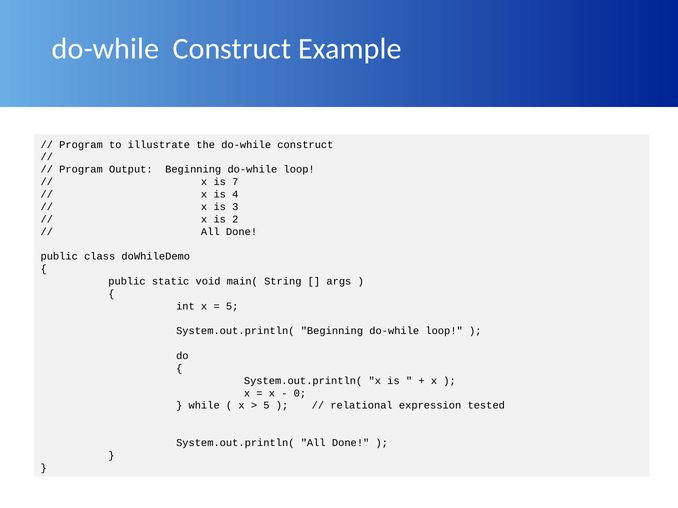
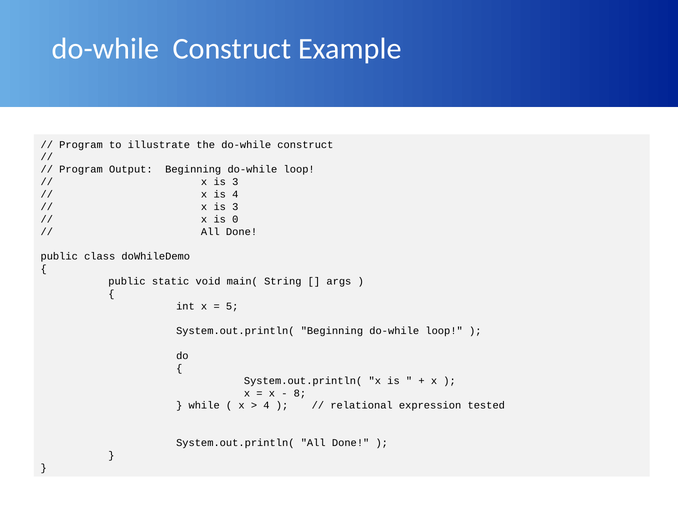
7: 7 -> 3 (235, 182)
2: 2 -> 0 (235, 219)
0: 0 -> 8 (300, 394)
5: 5 -> 4 (266, 406)
